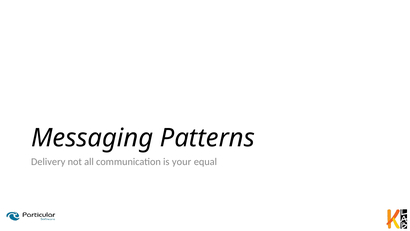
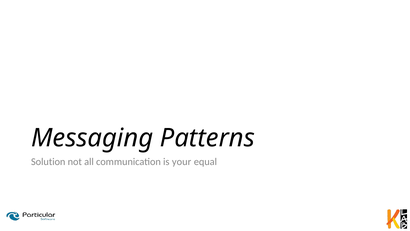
Delivery: Delivery -> Solution (48, 161)
